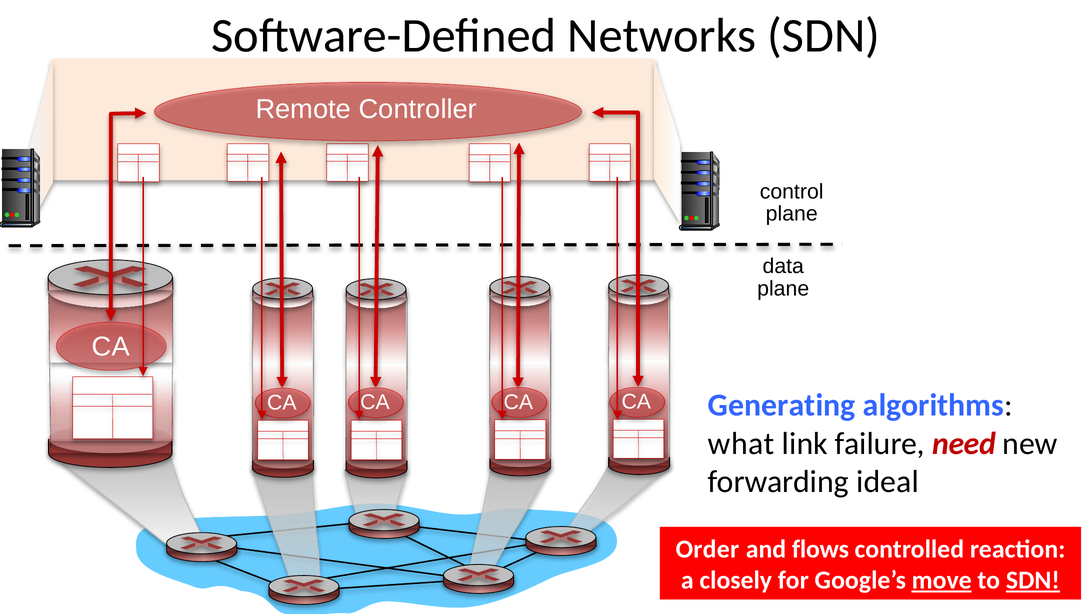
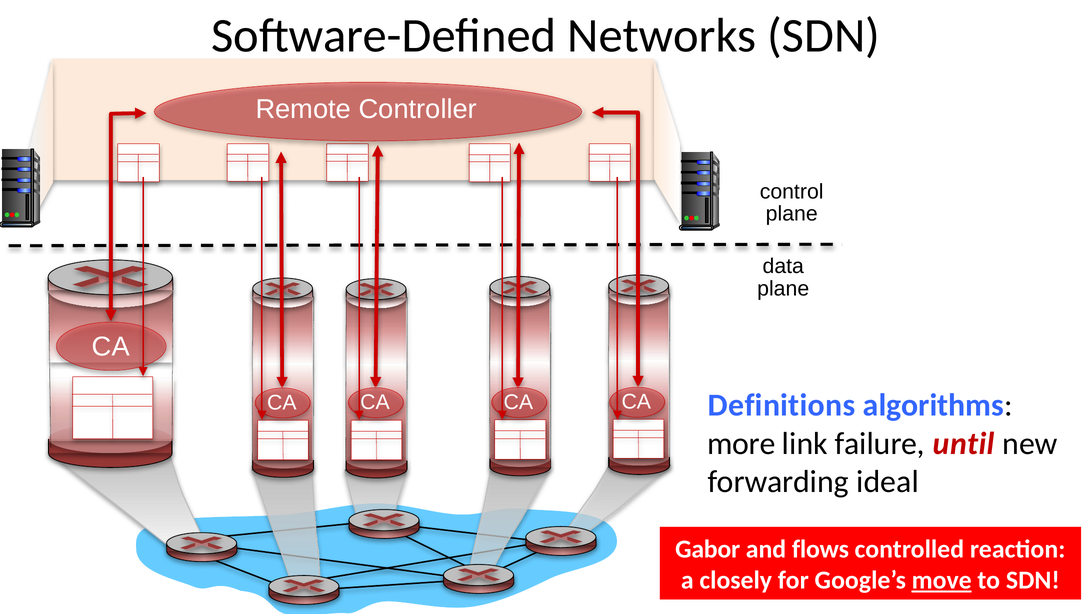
Generating: Generating -> Definitions (782, 406)
what: what -> more (741, 444)
need: need -> until (964, 444)
Order: Order -> Gabor (708, 550)
SDN underline: present -> none (1033, 581)
